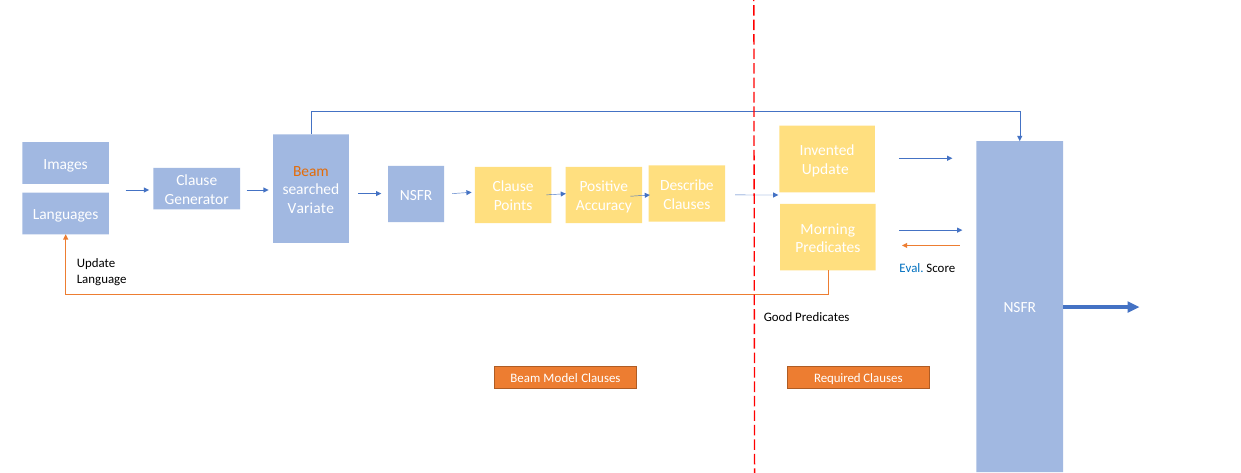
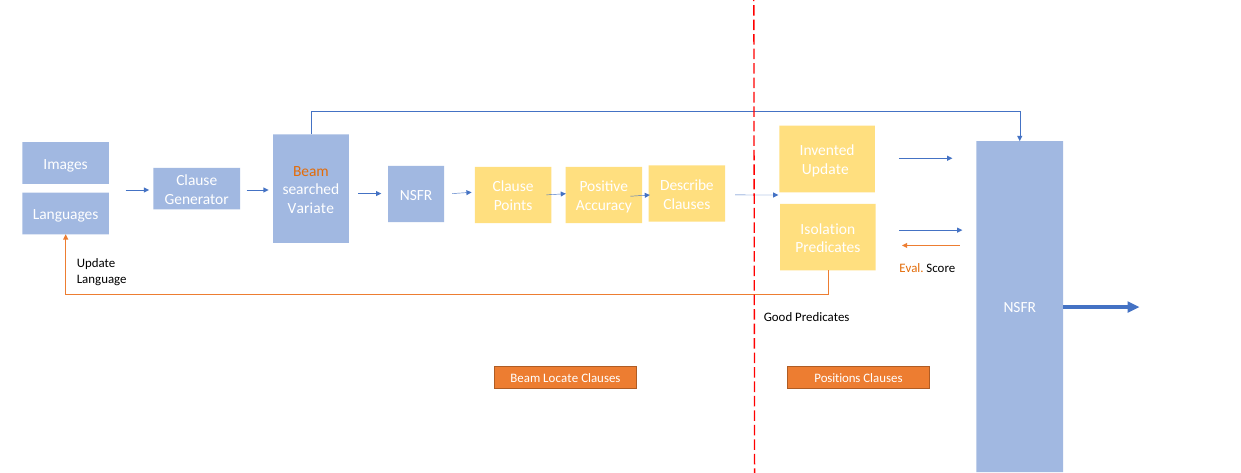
Morning: Morning -> Isolation (828, 229)
Eval colour: blue -> orange (912, 268)
Model: Model -> Locate (561, 378)
Required: Required -> Positions (837, 378)
